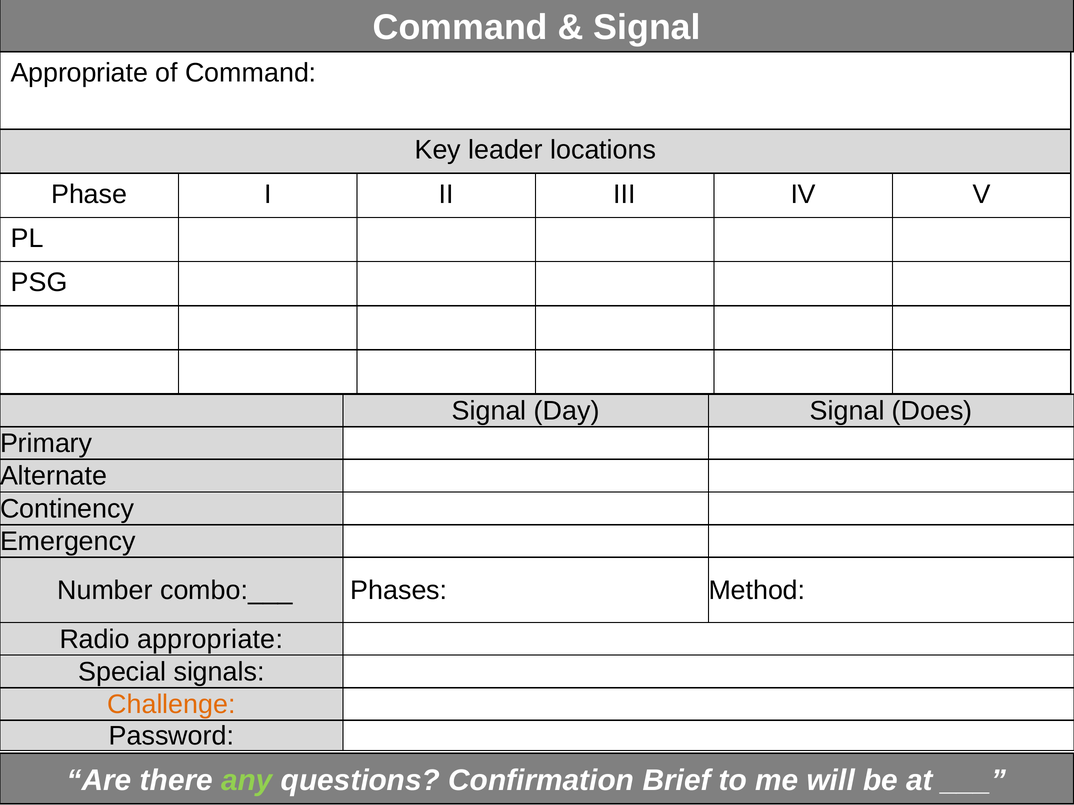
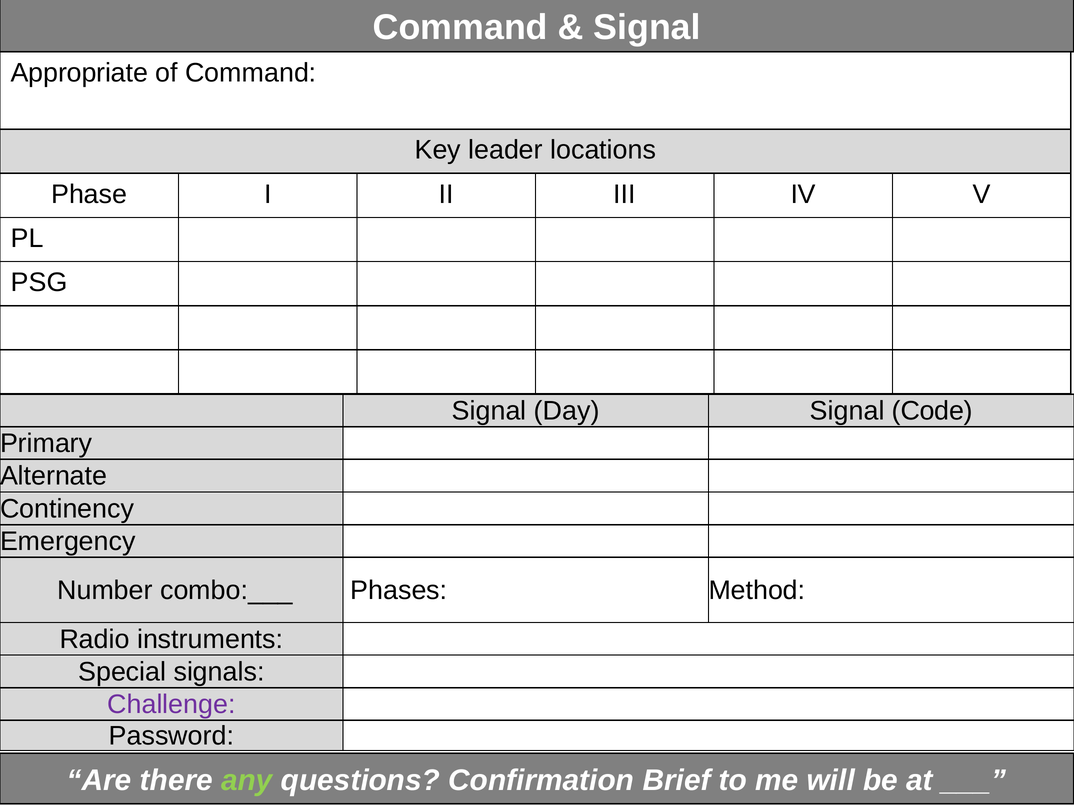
Does: Does -> Code (932, 411)
Radio appropriate: appropriate -> instruments (210, 640)
Challenge colour: orange -> purple (171, 705)
